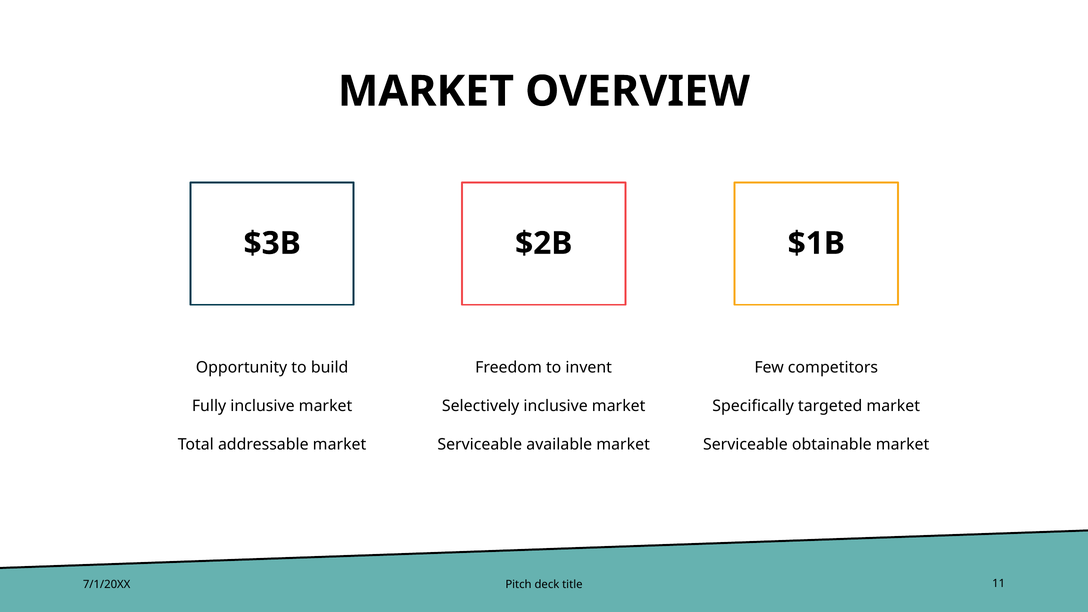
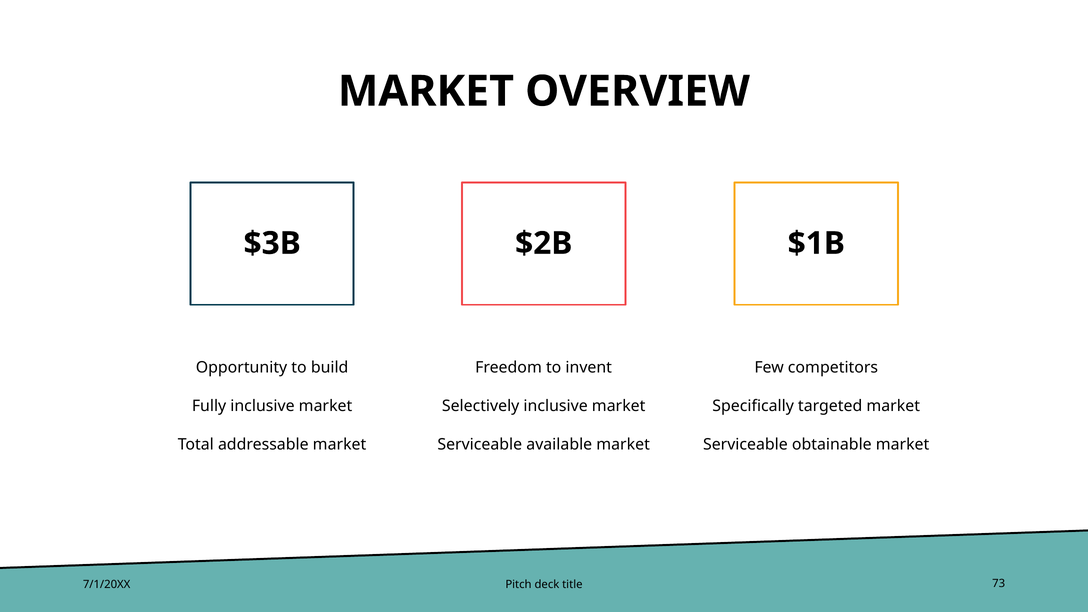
11: 11 -> 73 (999, 583)
